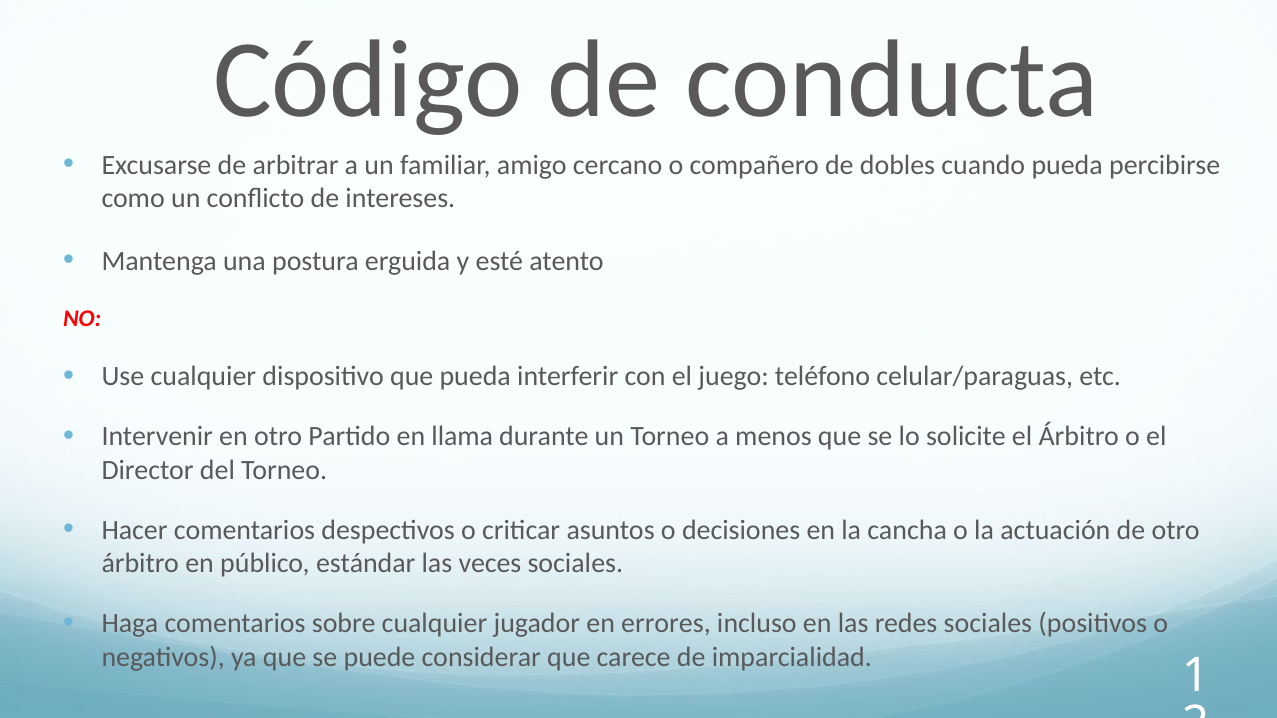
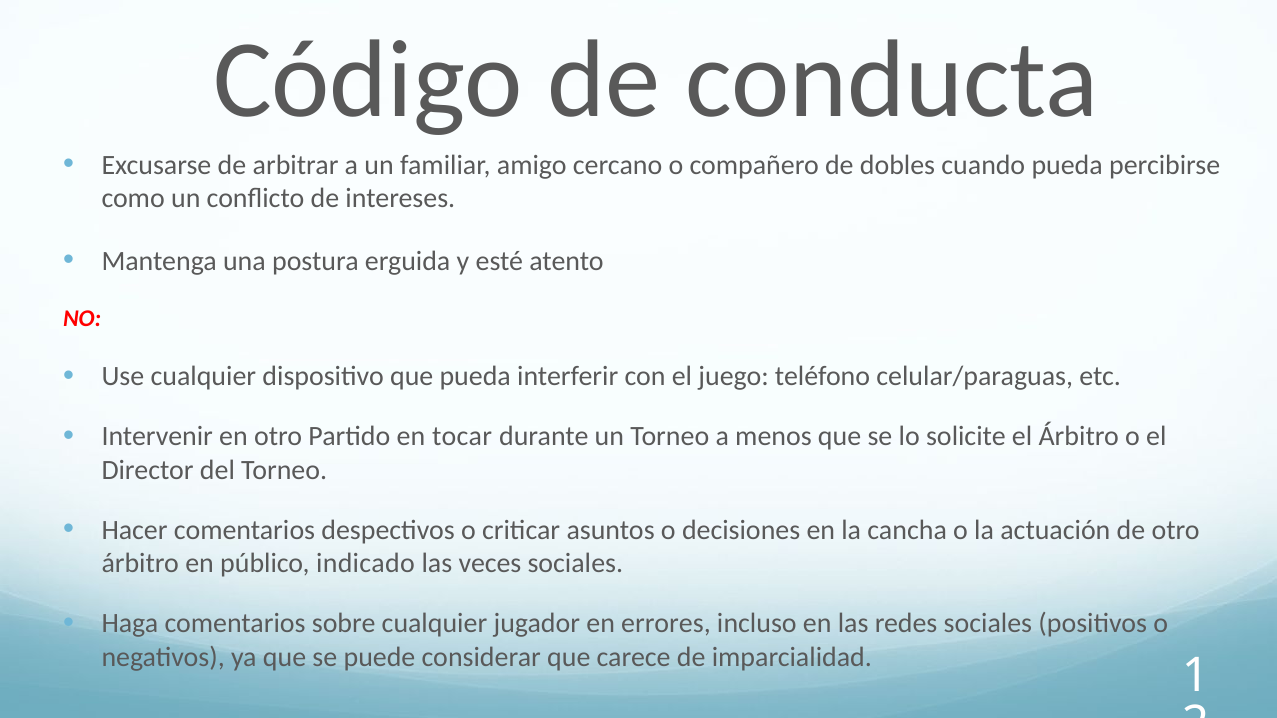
llama: llama -> tocar (462, 437)
estándar: estándar -> indicado (365, 564)
